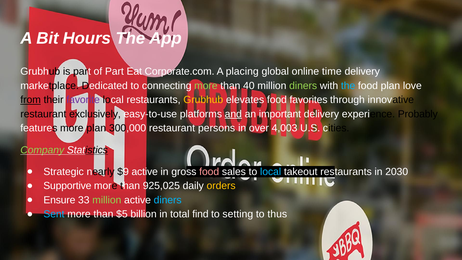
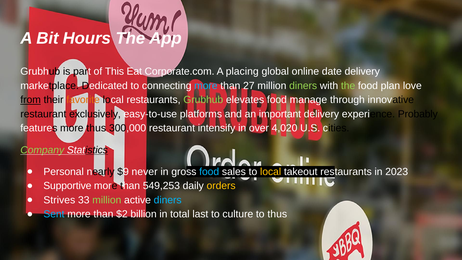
of Part: Part -> This (114, 72)
time: time -> date (332, 72)
more colour: light green -> light blue (206, 86)
40: 40 -> 27 (249, 86)
the colour: light blue -> light green (348, 86)
favorite colour: purple -> orange (83, 100)
Grubhub colour: yellow -> light green (203, 100)
favorites: favorites -> manage (308, 100)
and underline: present -> none (233, 114)
more plan: plan -> thus (96, 128)
persons: persons -> intensify (217, 128)
4,003: 4,003 -> 4,020 (285, 128)
Strategic: Strategic -> Personal (64, 172)
$9 active: active -> never (145, 172)
food colour: pink -> light blue (209, 172)
local colour: light blue -> yellow (271, 172)
2030: 2030 -> 2023 (397, 172)
925,025: 925,025 -> 549,253 (161, 186)
Ensure: Ensure -> Strives (59, 200)
$5: $5 -> $2 (122, 214)
find: find -> last (200, 214)
setting: setting -> culture (238, 214)
